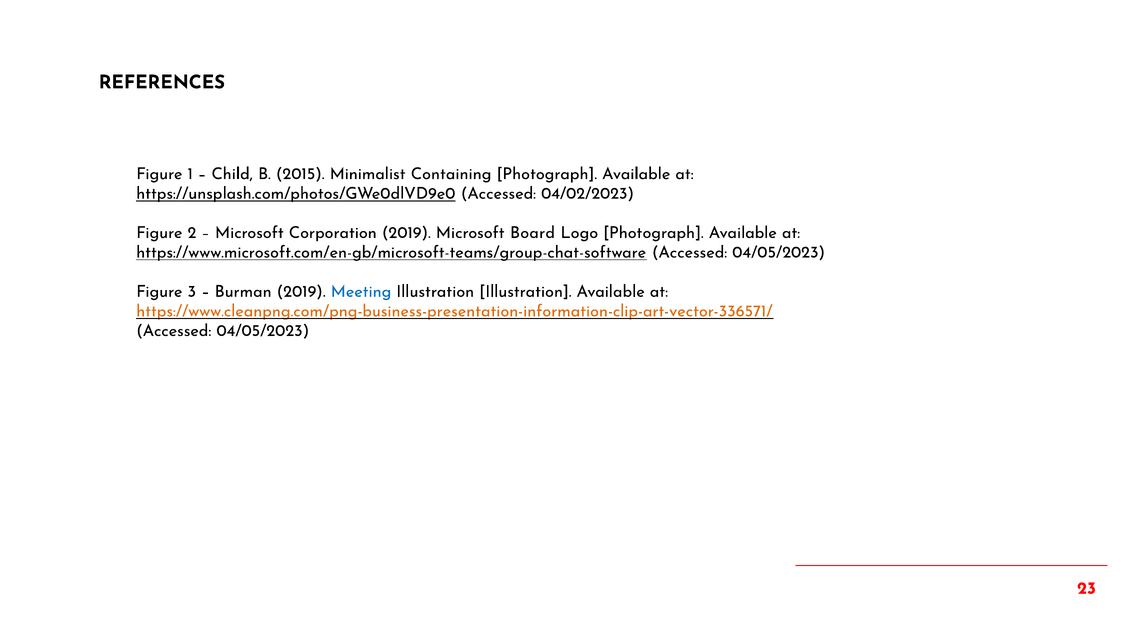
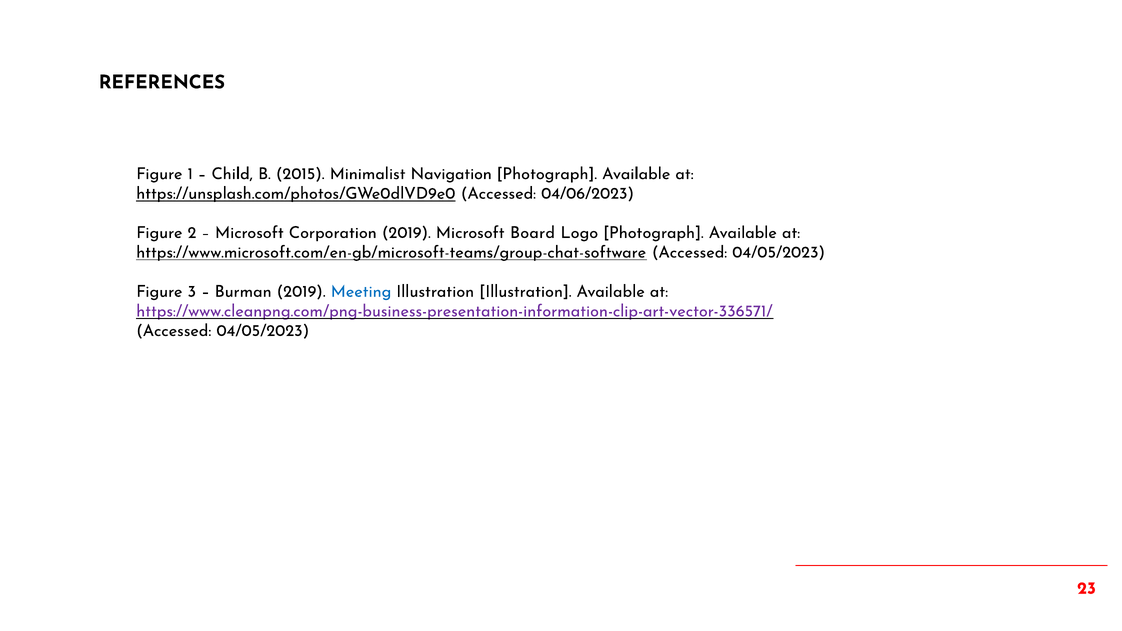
Containing: Containing -> Navigation (451, 174)
04/02/2023: 04/02/2023 -> 04/06/2023 (588, 193)
https://www.cleanpng.com/png-business-presentation-information-clip-art-vector-336571/ colour: orange -> purple (454, 311)
